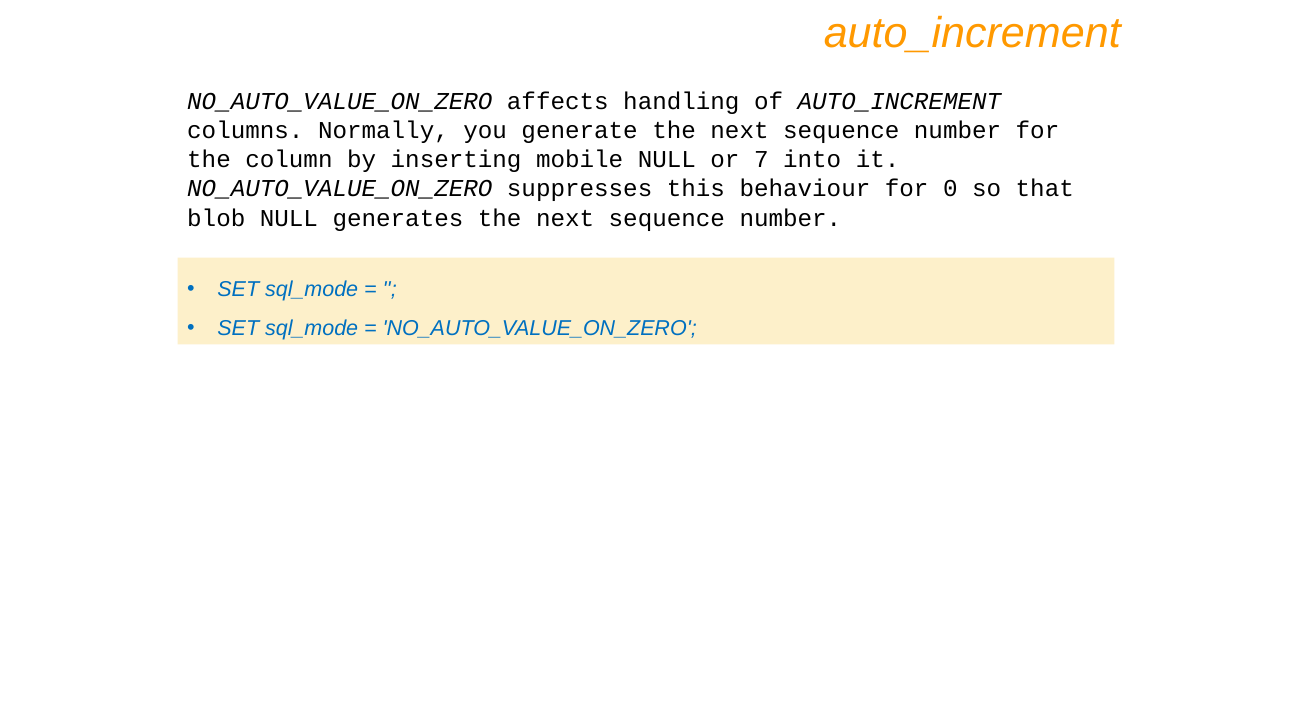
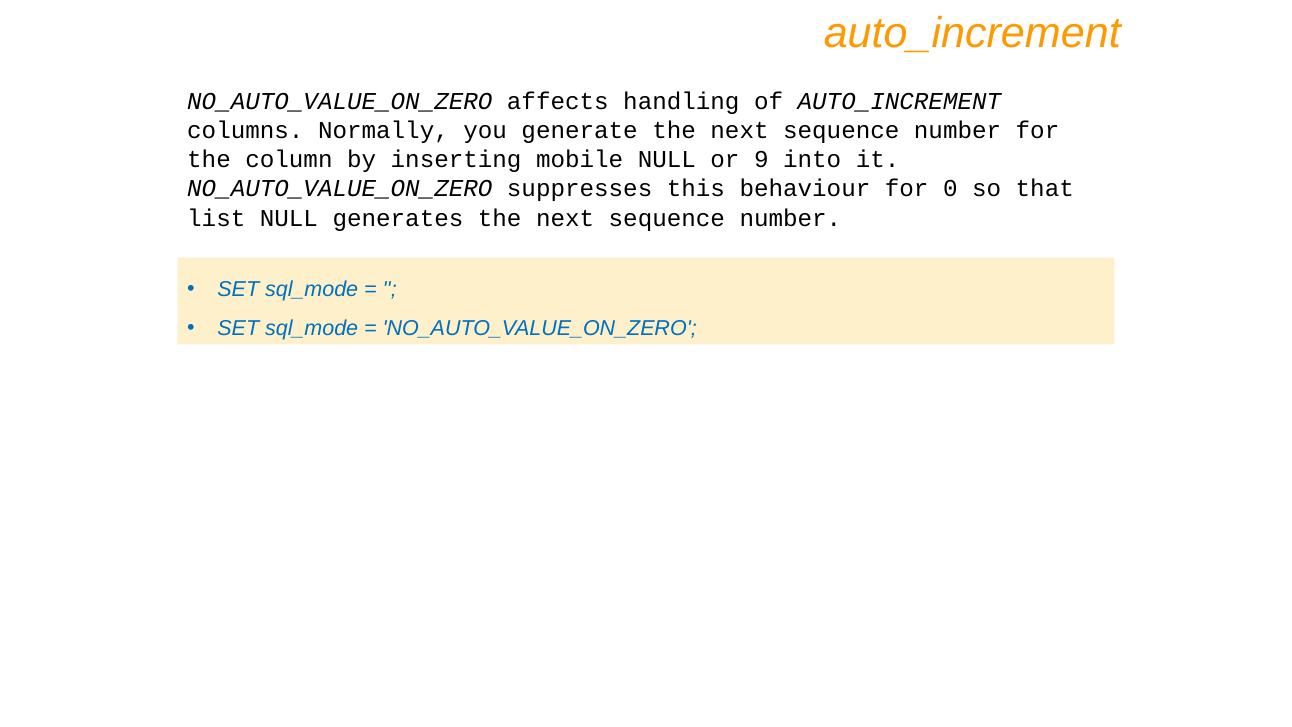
7: 7 -> 9 (761, 160)
blob: blob -> list (216, 218)
